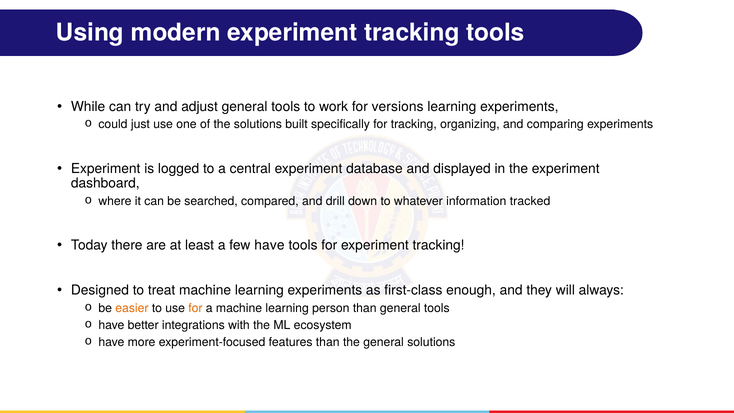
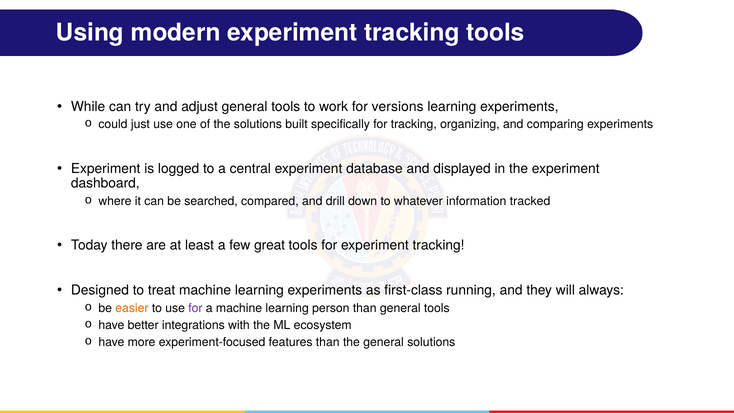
few have: have -> great (270, 245)
enough: enough -> running (471, 290)
for colour: orange -> purple (195, 308)
